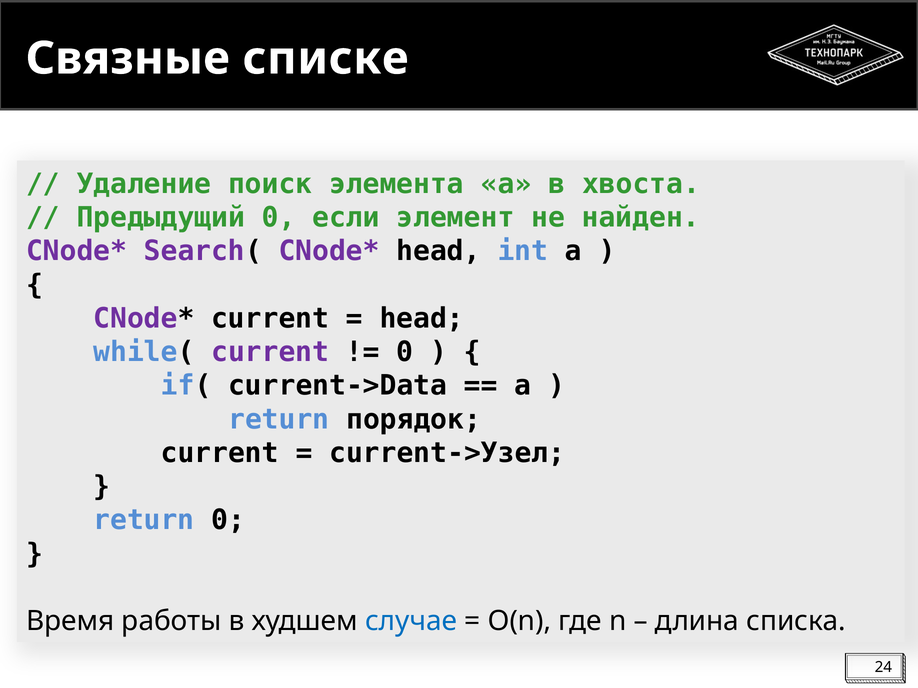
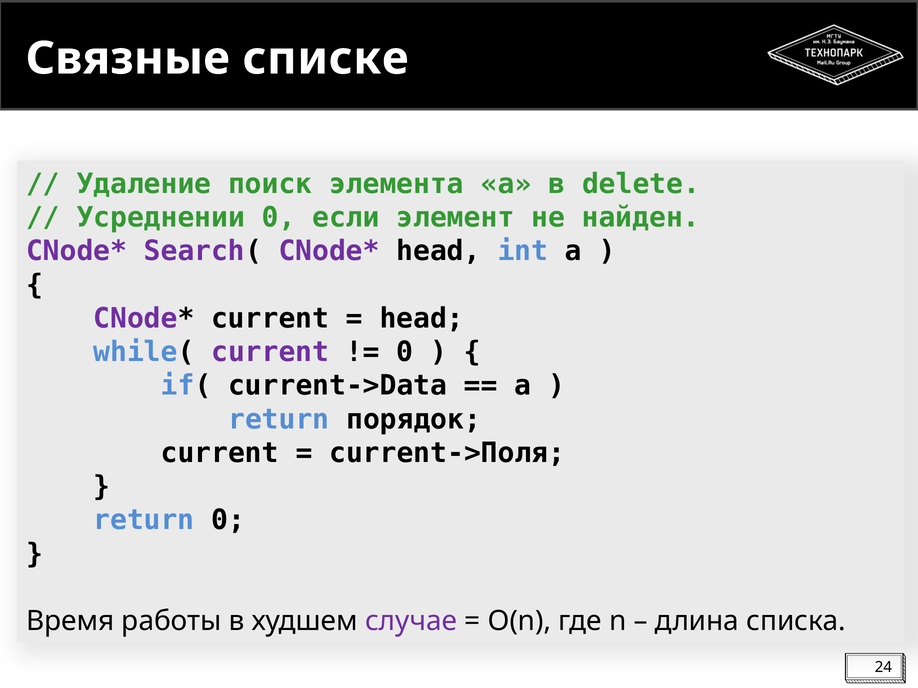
хвоста: хвоста -> delete (641, 184)
Предыдущий: Предыдущий -> Усреднении (161, 218)
current->Узел: current->Узел -> current->Поля (447, 453)
случае colour: blue -> purple (411, 621)
